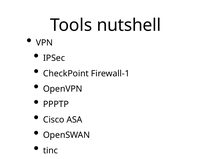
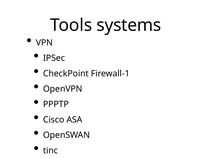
nutshell: nutshell -> systems (129, 25)
